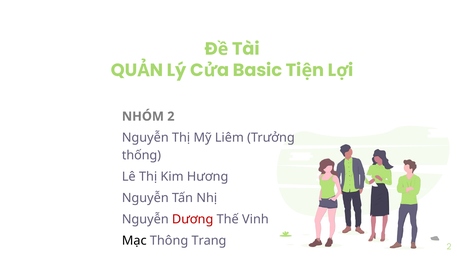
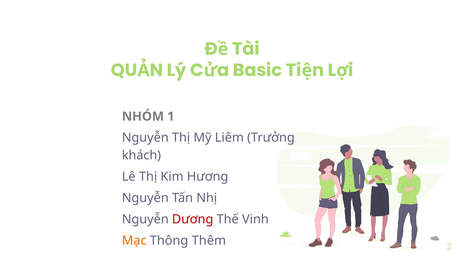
NHÓM 2: 2 -> 1 (171, 116)
thống: thống -> khách (141, 155)
Mạc colour: black -> orange (134, 241)
Trang: Trang -> Thêm (209, 241)
